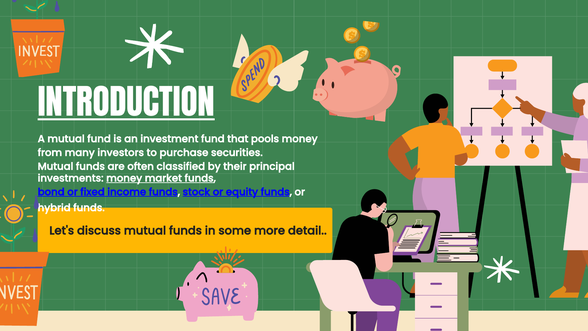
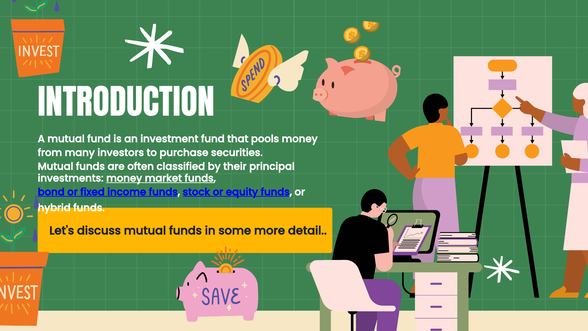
INTRODUCTION underline: present -> none (126, 104)
